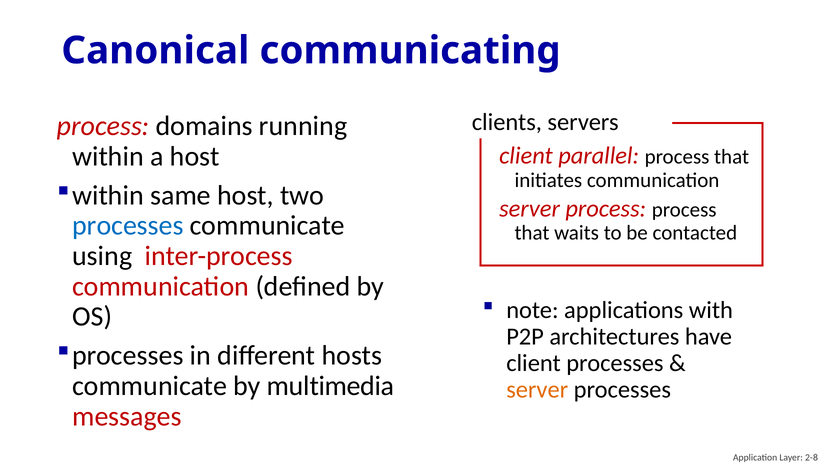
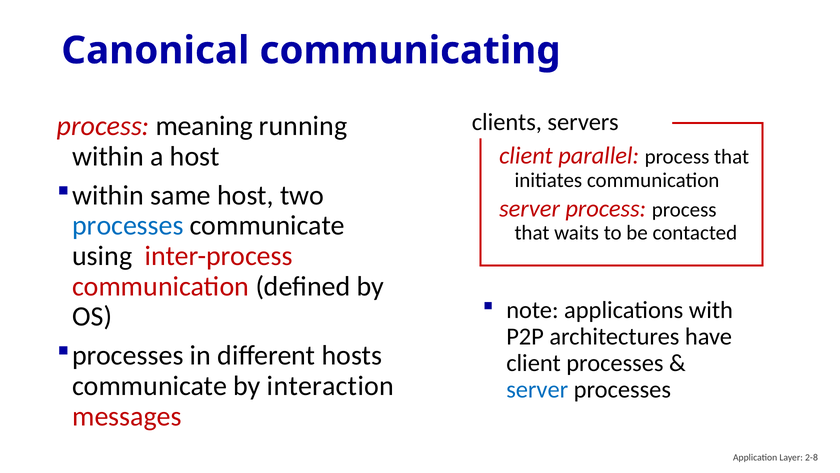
domains: domains -> meaning (204, 126)
multimedia: multimedia -> interaction (330, 386)
server colour: orange -> blue (537, 389)
